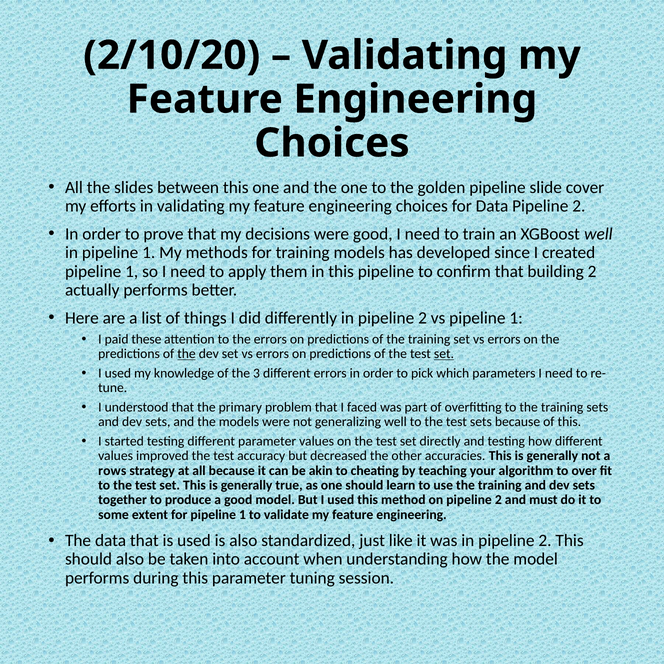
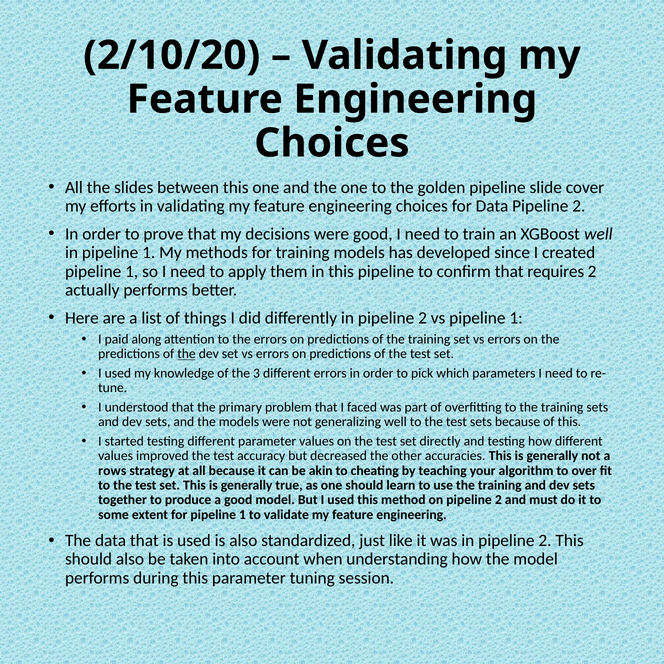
building: building -> requires (556, 271)
these: these -> along (146, 339)
set underline: present -> none (444, 354)
